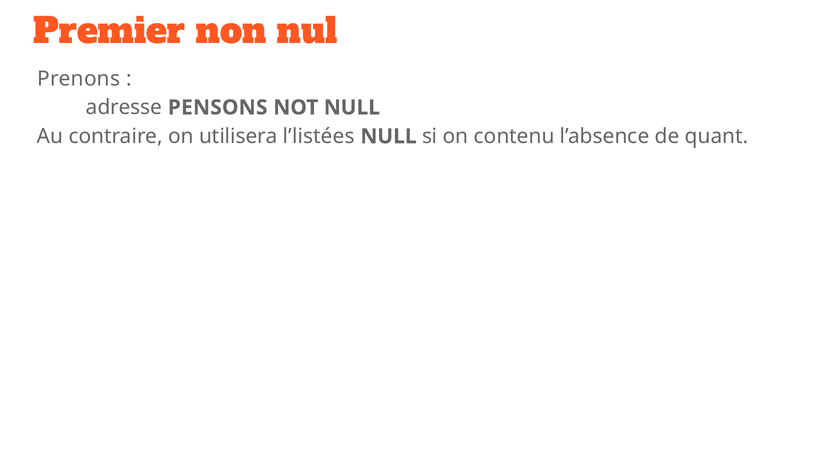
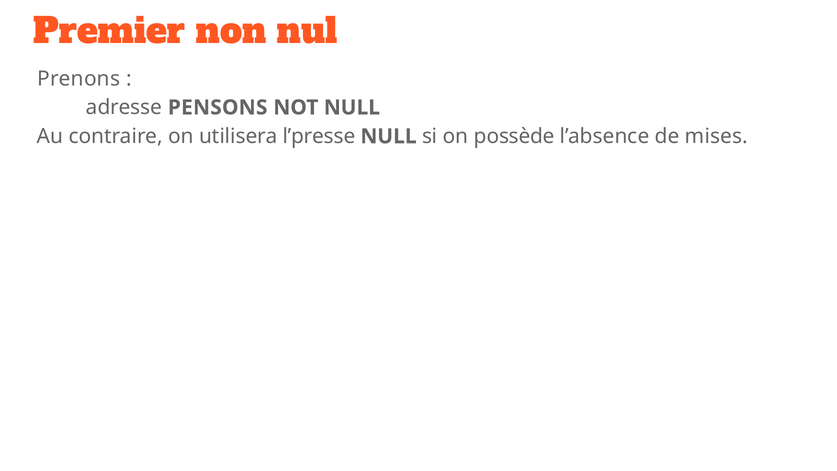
l’listées: l’listées -> l’presse (319, 136)
contenu: contenu -> possède (514, 136)
quant: quant -> mises (716, 136)
